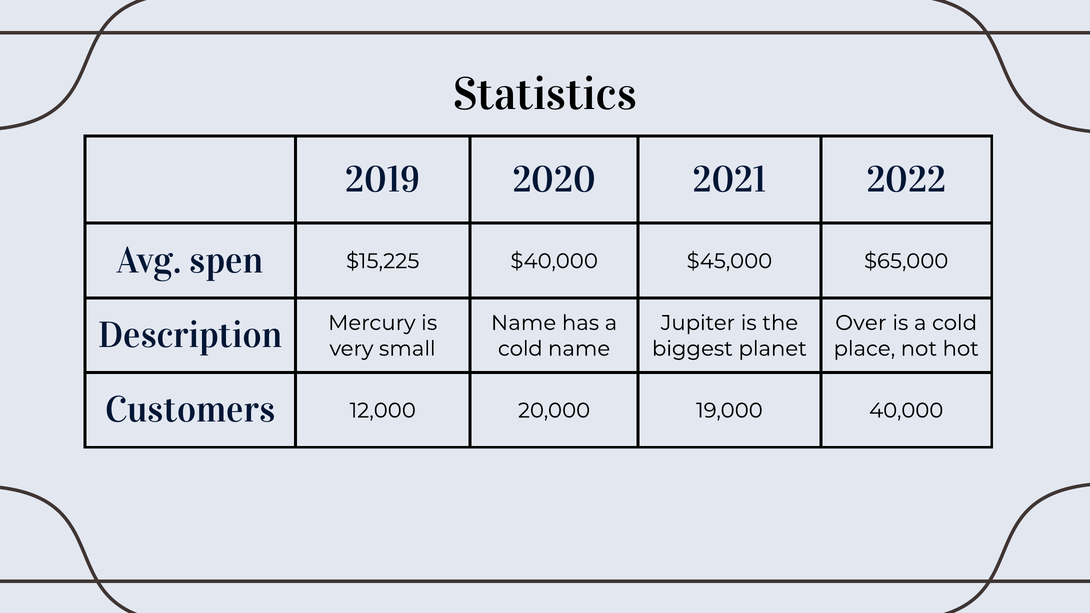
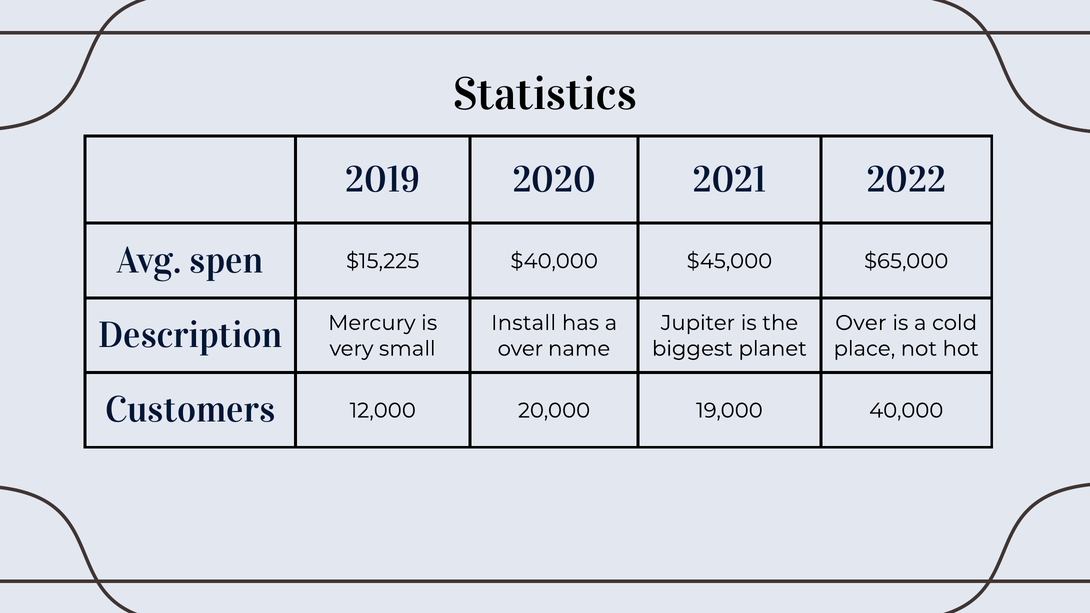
Name: Name -> Install (524, 323)
cold: cold -> over (520, 349)
